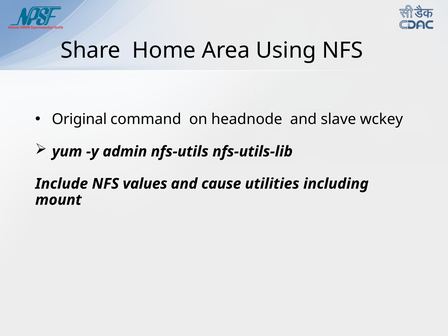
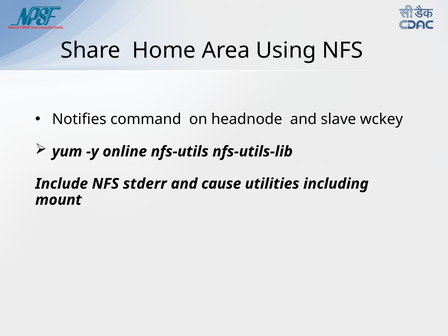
Original: Original -> Notifies (79, 119)
admin: admin -> online (125, 152)
values: values -> stderr (145, 184)
